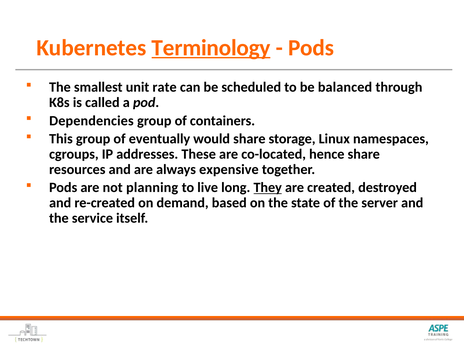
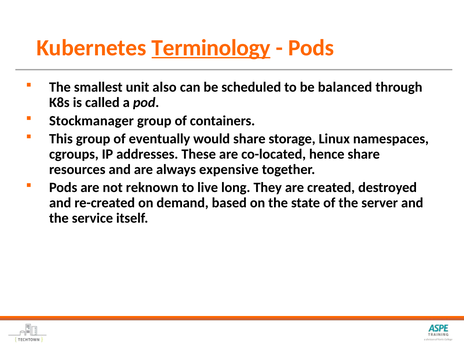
rate: rate -> also (165, 87)
Dependencies: Dependencies -> Stockmanager (91, 121)
planning: planning -> reknown (152, 188)
They underline: present -> none (268, 188)
